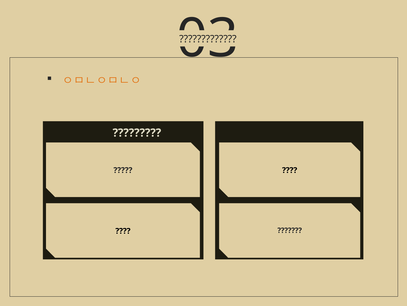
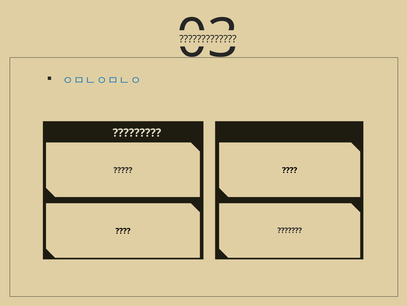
ㅇㅁㄴㅇㅁㄴㅇ colour: orange -> blue (102, 80)
